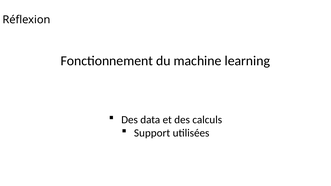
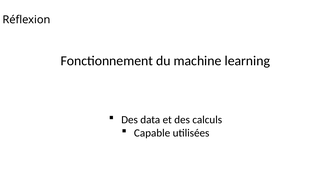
Support: Support -> Capable (152, 133)
